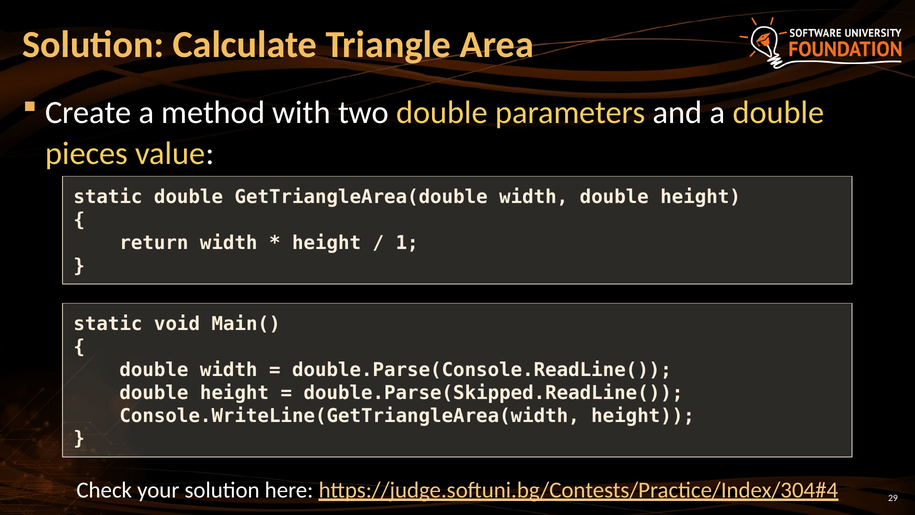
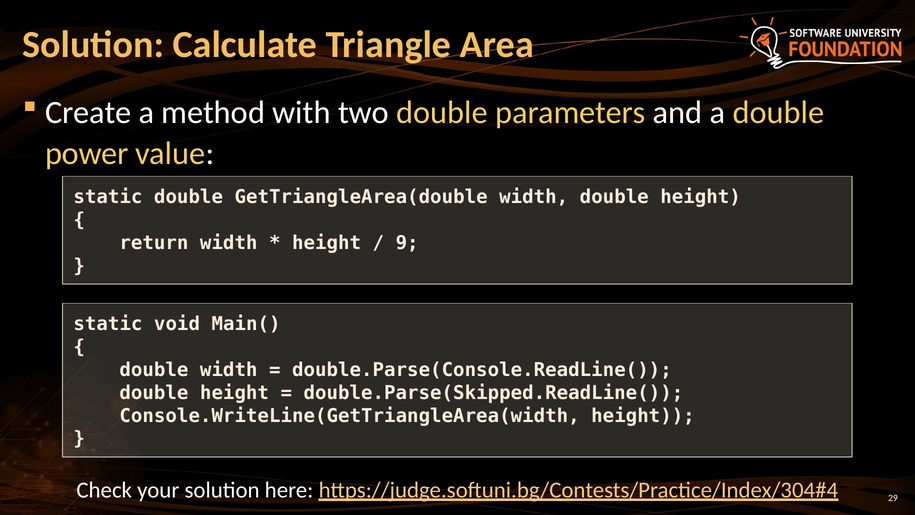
pieces: pieces -> power (87, 154)
1: 1 -> 9 (407, 243)
